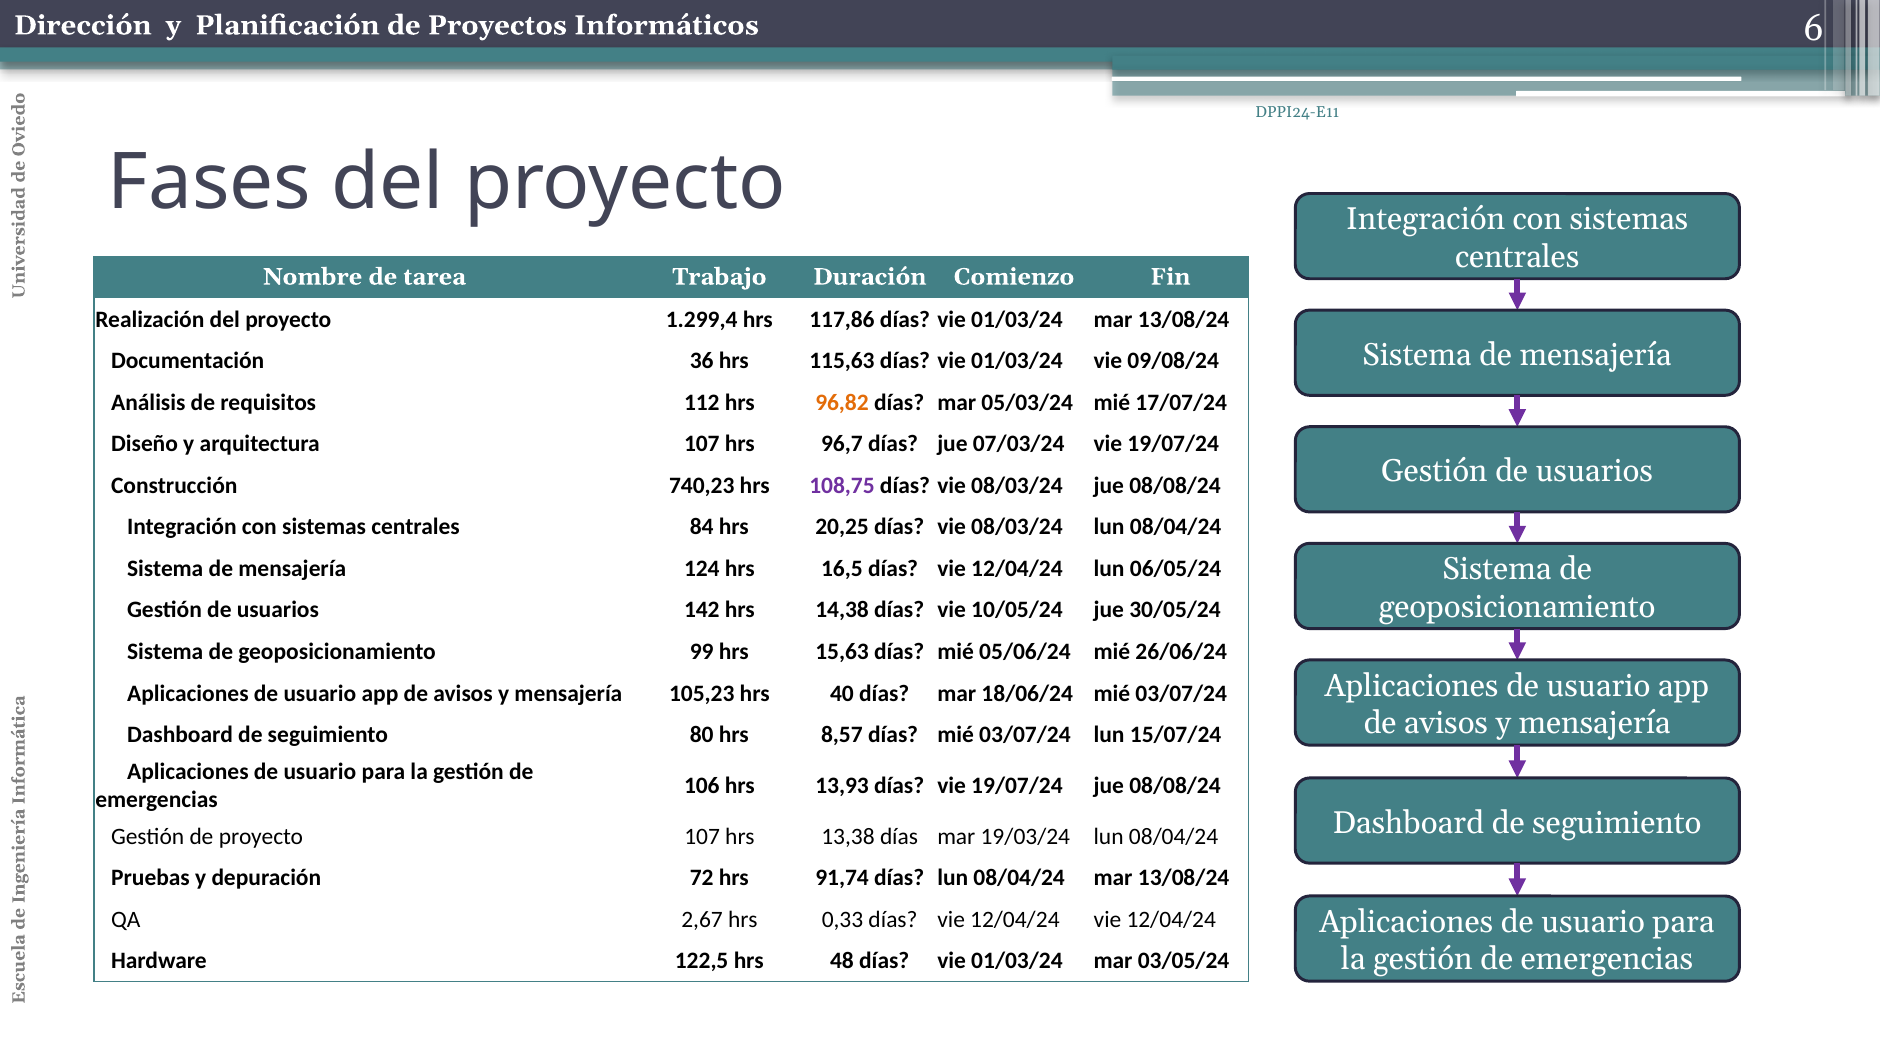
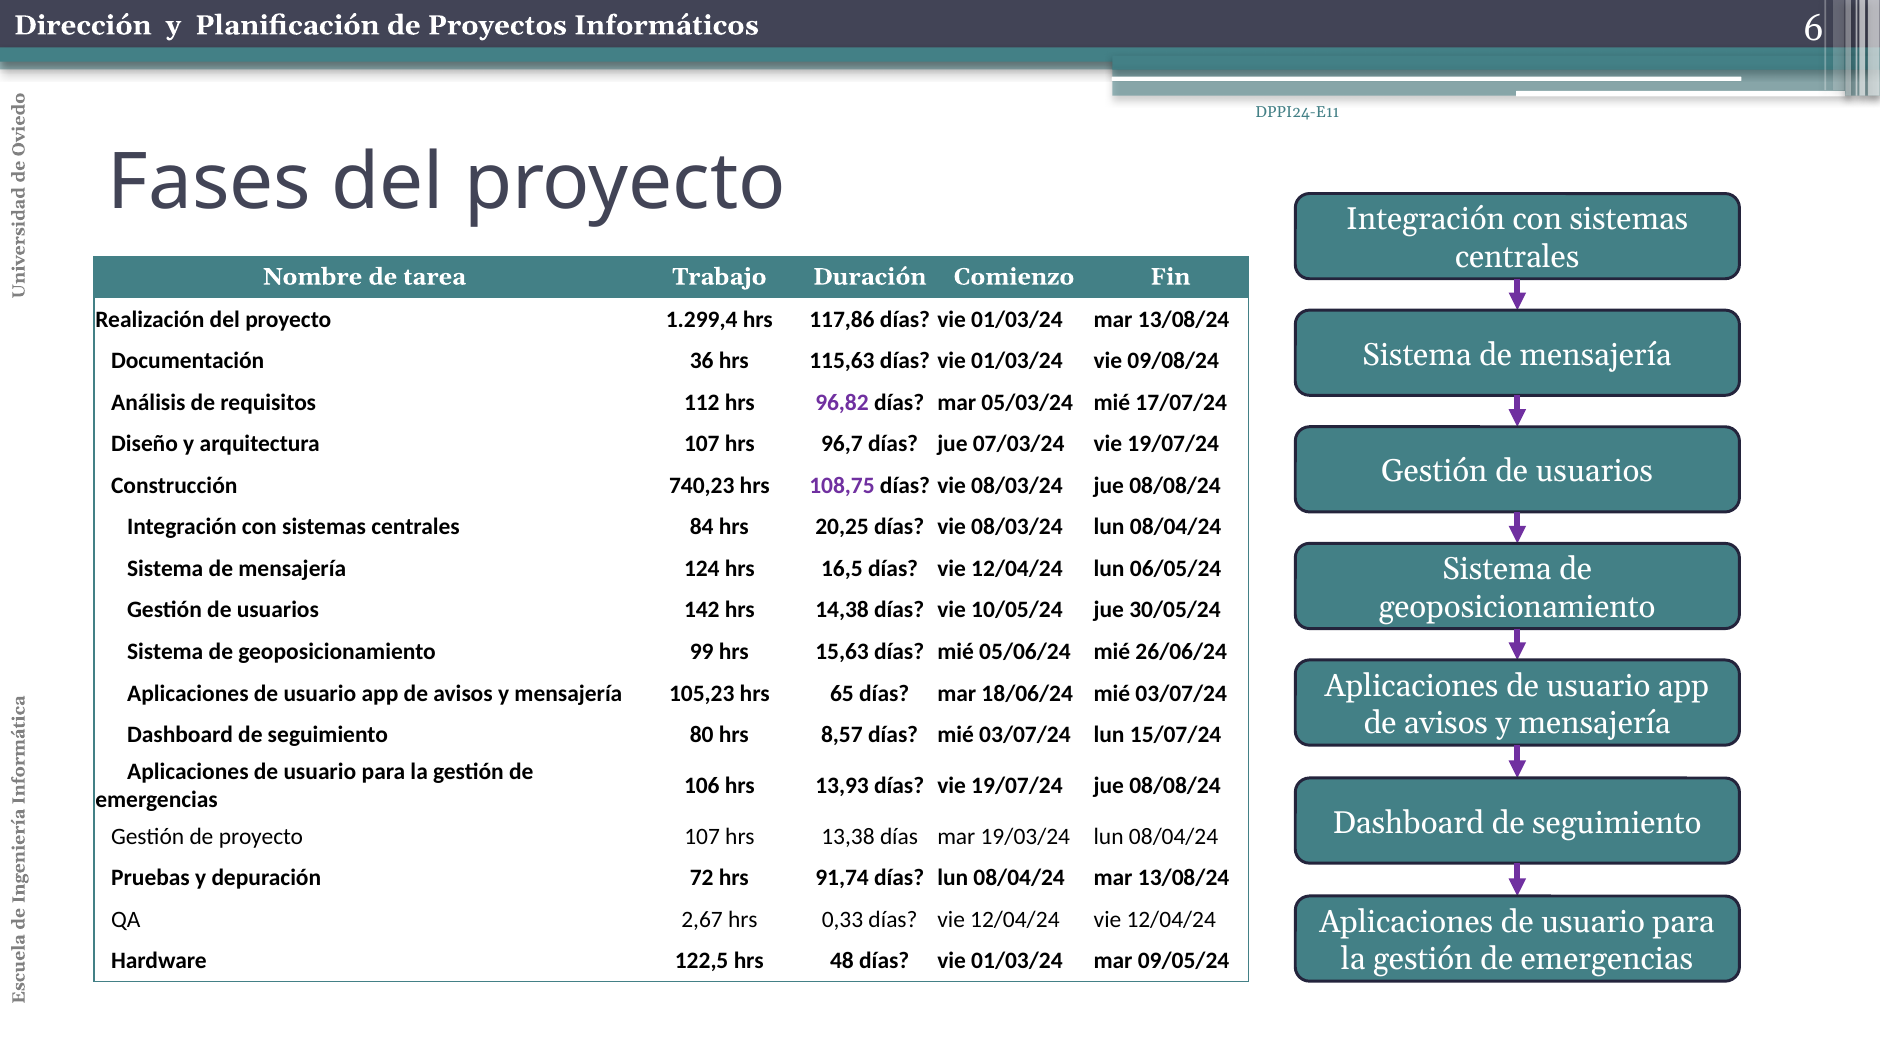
96,82 colour: orange -> purple (842, 402)
40: 40 -> 65 (842, 693)
03/05/24: 03/05/24 -> 09/05/24 (1184, 961)
